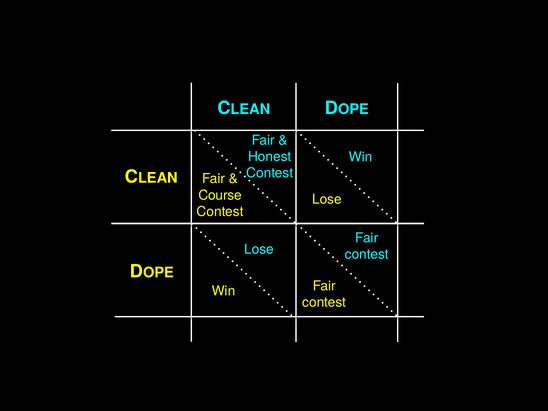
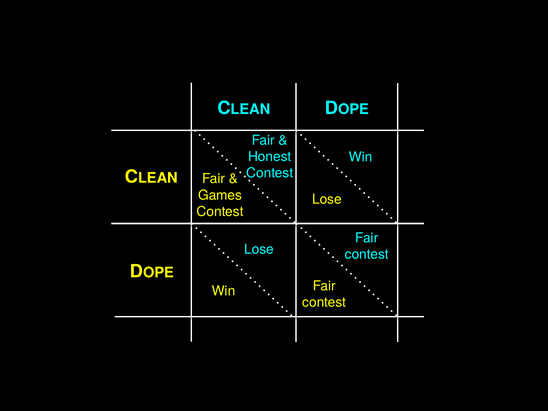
Course: Course -> Games (220, 195)
